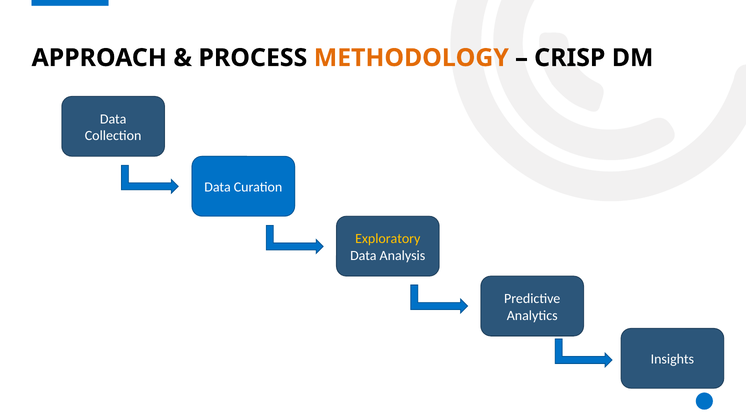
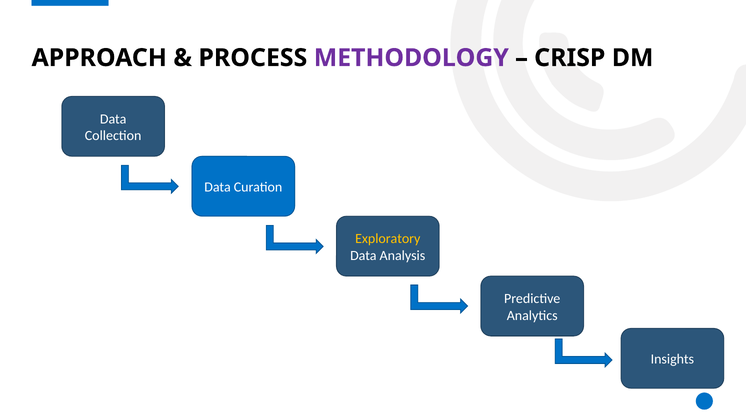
METHODOLOGY colour: orange -> purple (411, 58)
